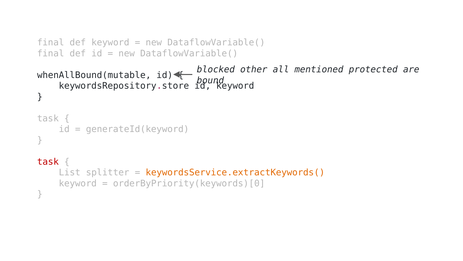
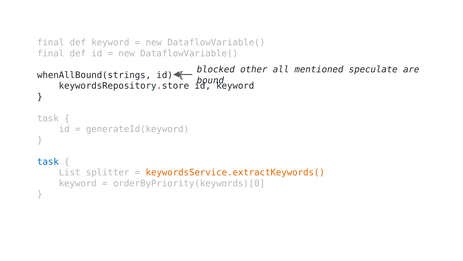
protected: protected -> speculate (373, 70)
whenAllBound(mutable: whenAllBound(mutable -> whenAllBound(strings (94, 75)
task colour: red -> blue (48, 161)
